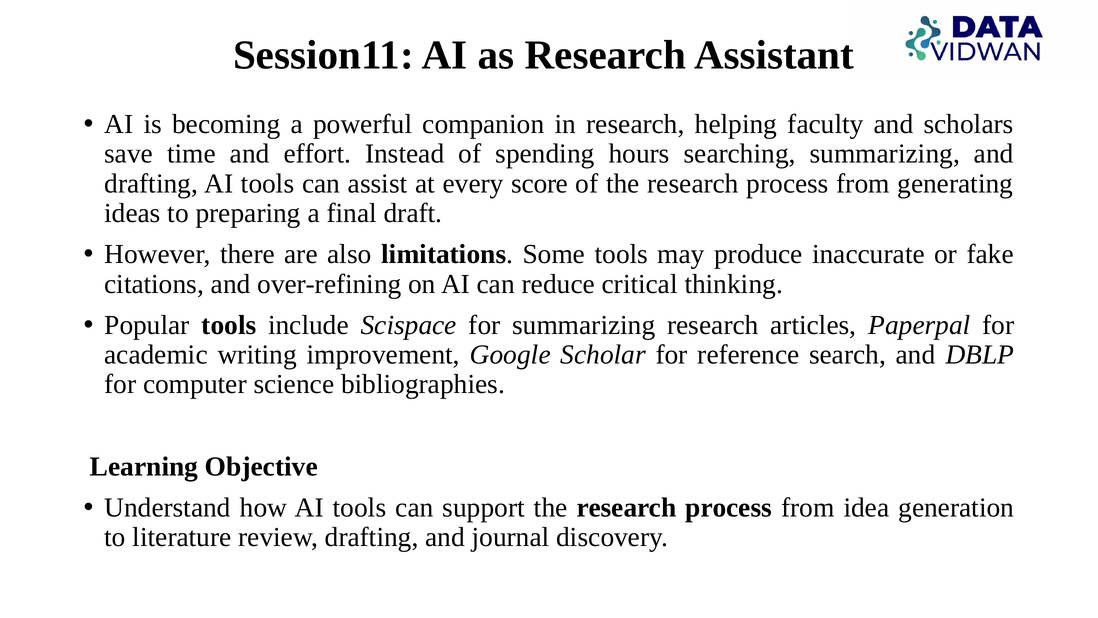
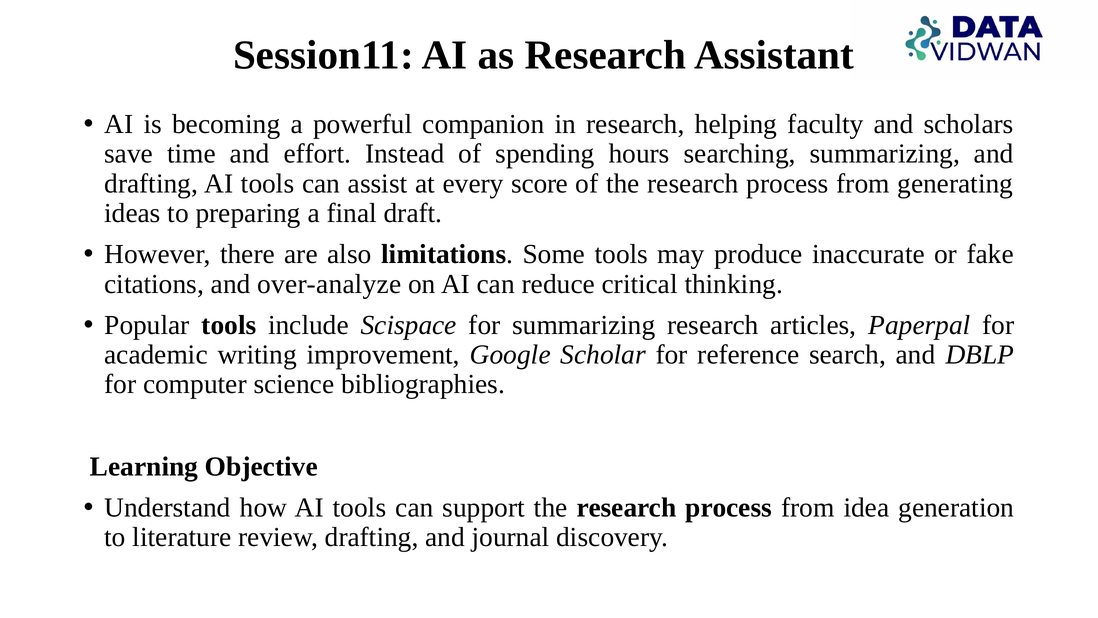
over-refining: over-refining -> over-analyze (329, 284)
